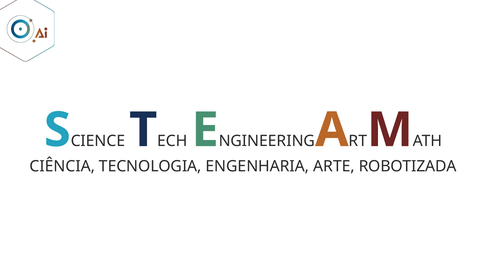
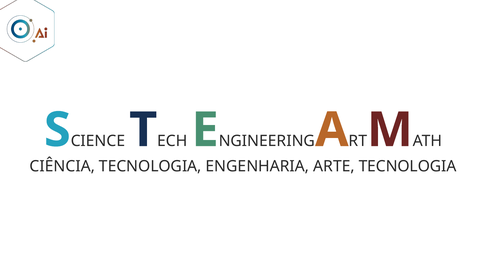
ROBOTIZADA: ROBOTIZADA -> TECNOLOGIA (408, 167)
